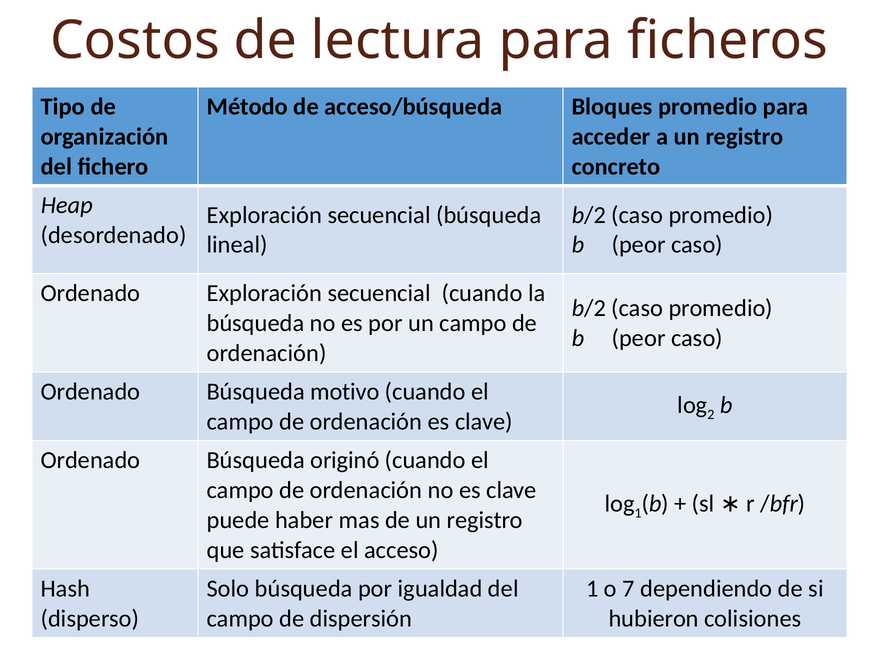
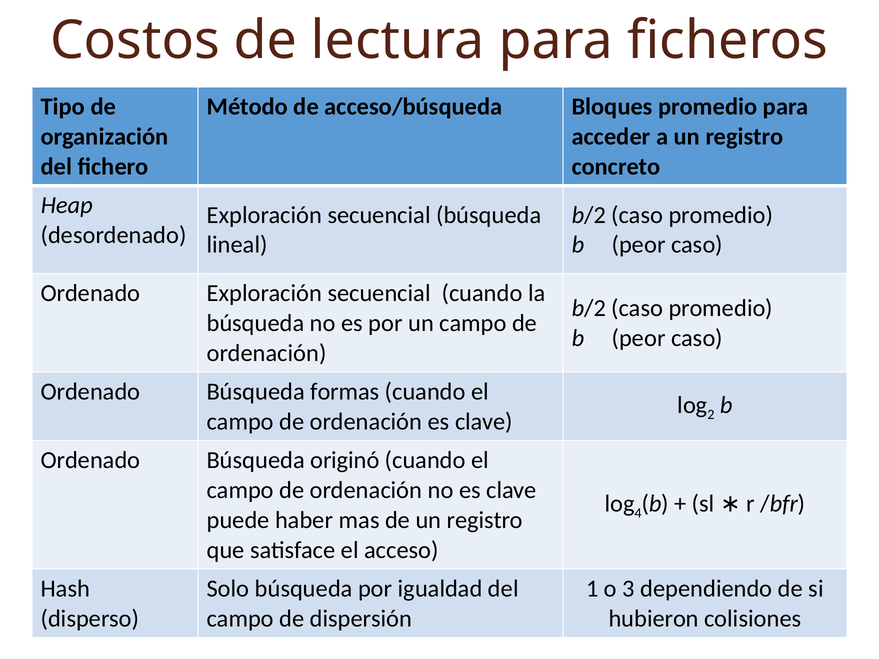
motivo: motivo -> formas (345, 392)
1: 1 -> 4 (638, 513)
7: 7 -> 3 (629, 589)
